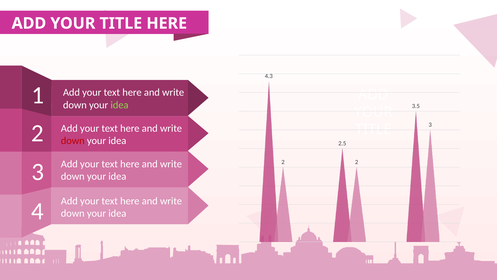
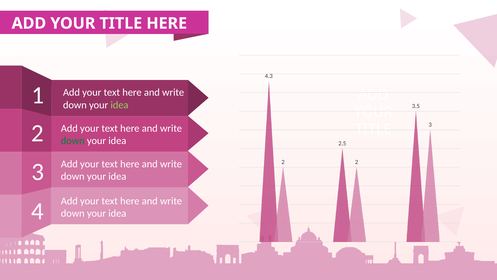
down colour: red -> green (73, 141)
